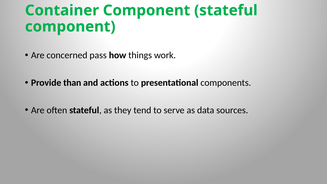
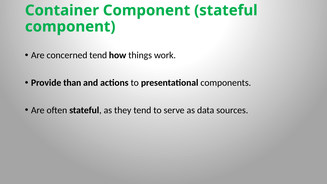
concerned pass: pass -> tend (98, 55)
